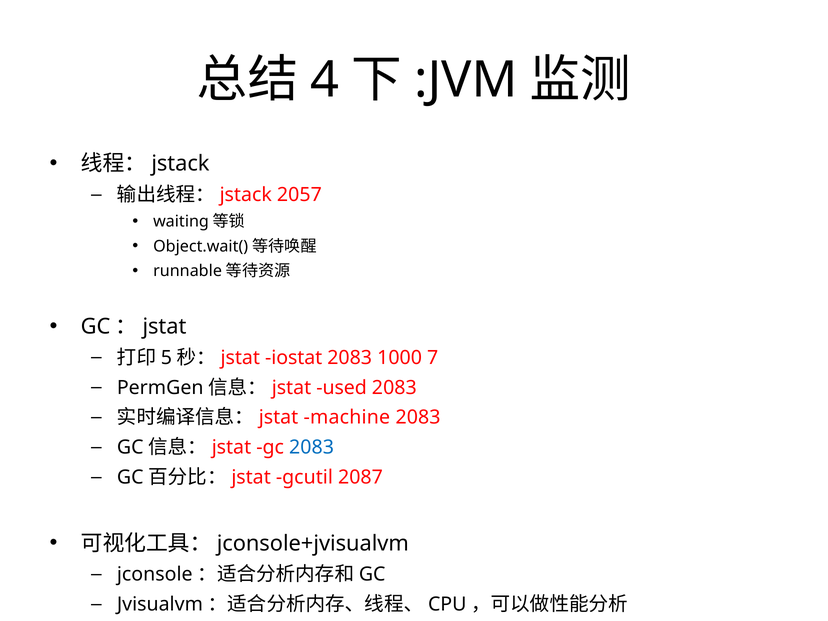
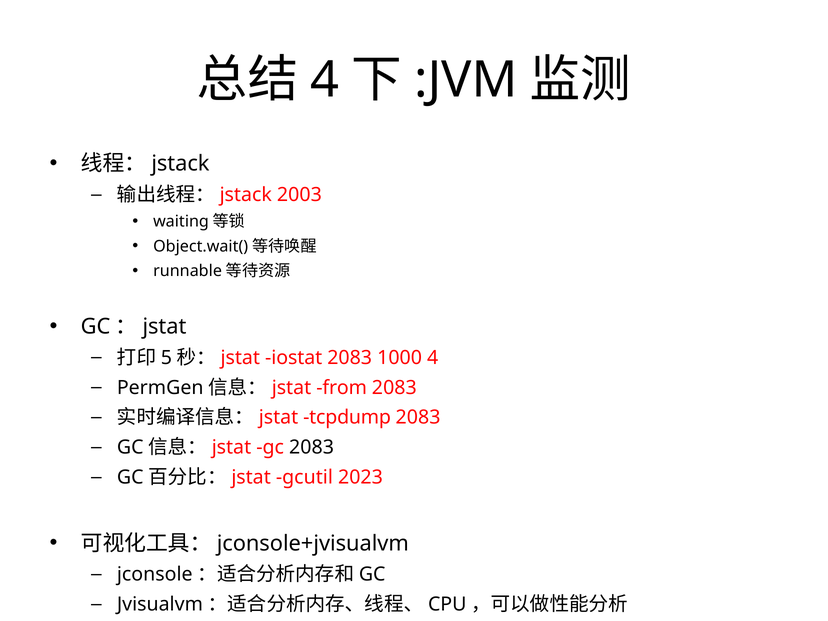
2057: 2057 -> 2003 (299, 195)
1000 7: 7 -> 4 (433, 358)
used: used -> from (342, 388)
machine: machine -> tcpdump (347, 418)
2083 colour: blue -> black (312, 447)
2087: 2087 -> 2023 (360, 477)
